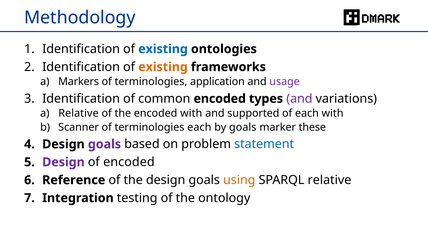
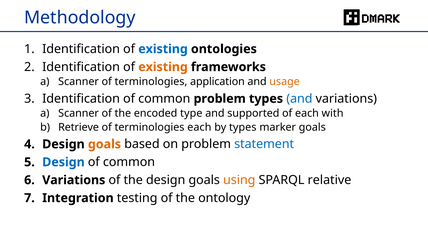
Markers: Markers -> Scanner (79, 82)
usage colour: purple -> orange (285, 82)
common encoded: encoded -> problem (220, 99)
and colour: purple -> blue (299, 99)
Relative: Relative -> Scanner (79, 113)
encoded with: with -> type (191, 113)
Scanner: Scanner -> Retrieve (79, 127)
by goals: goals -> types (243, 127)
marker these: these -> goals (312, 127)
goals colour: purple -> orange (104, 144)
Design colour: purple -> blue (63, 162)
encoded: encoded -> common (129, 162)
Reference: Reference -> Variations (74, 180)
